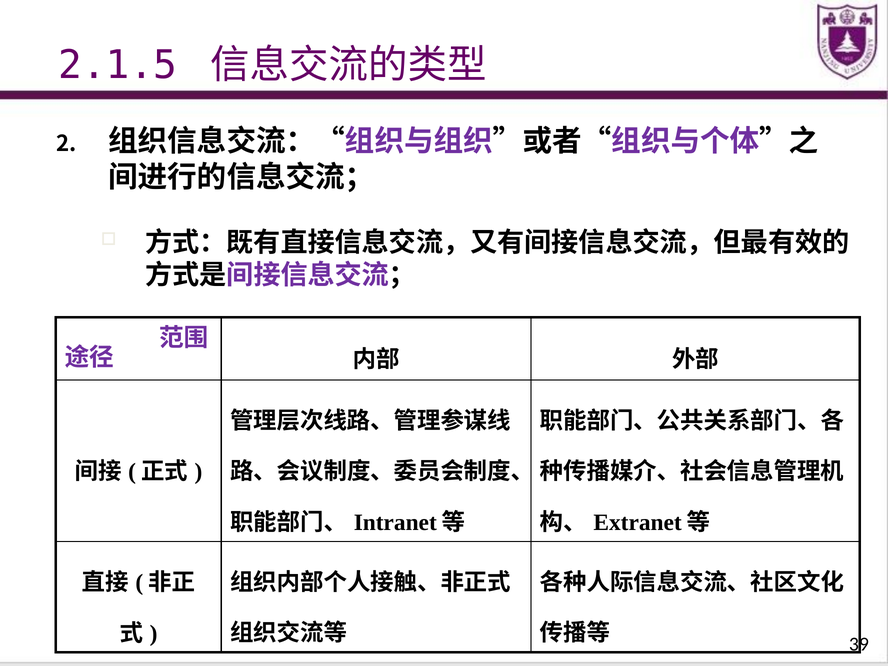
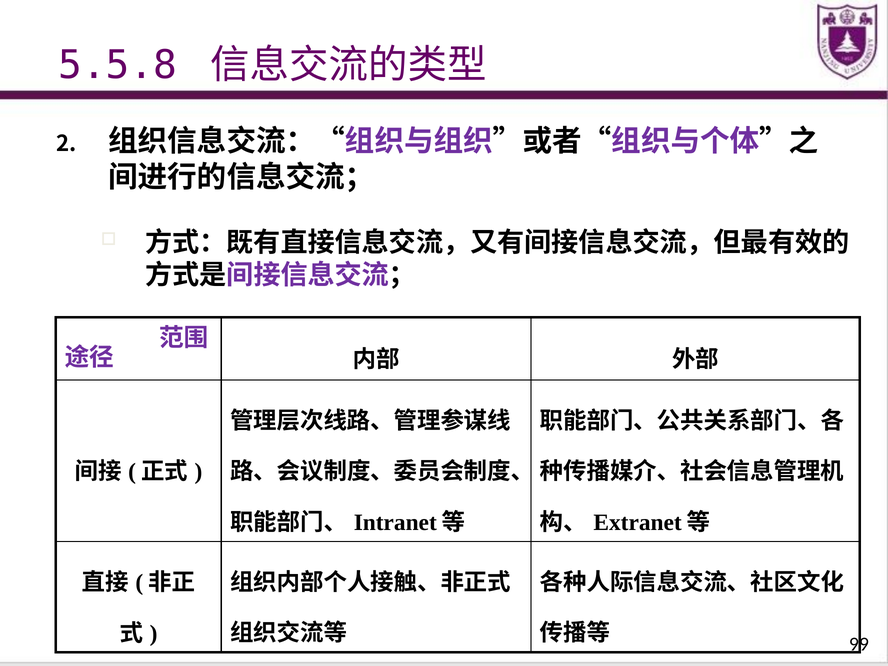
2.1.5: 2.1.5 -> 5.5.8 (118, 65)
39: 39 -> 99 (859, 644)
